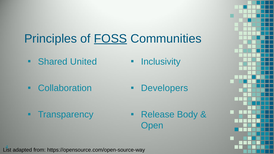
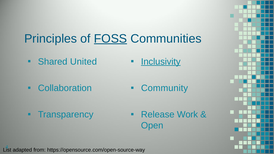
Inclusivity underline: none -> present (161, 62)
Developers: Developers -> Community (165, 88)
Body: Body -> Work (187, 115)
